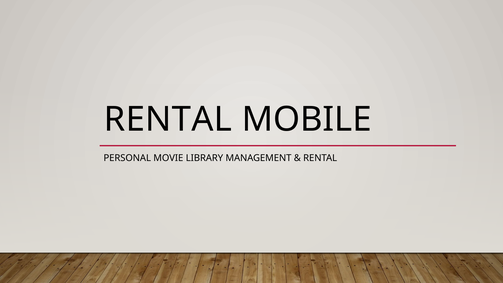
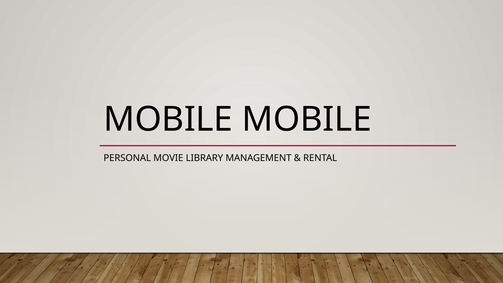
RENTAL: RENTAL -> MOBILE (168, 120)
